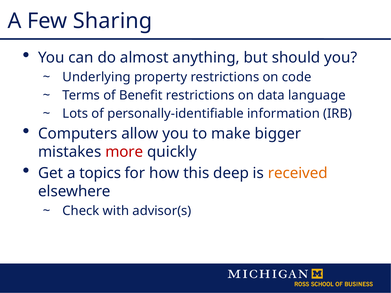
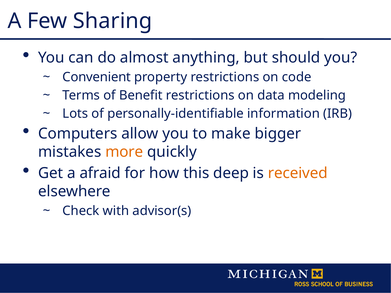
Underlying: Underlying -> Convenient (97, 77)
language: language -> modeling (317, 95)
more colour: red -> orange (124, 152)
topics: topics -> afraid (100, 173)
